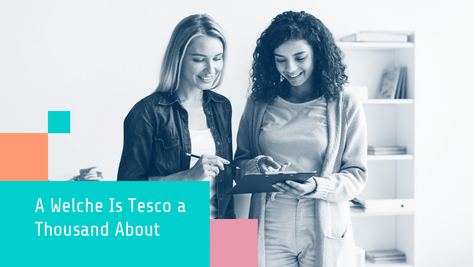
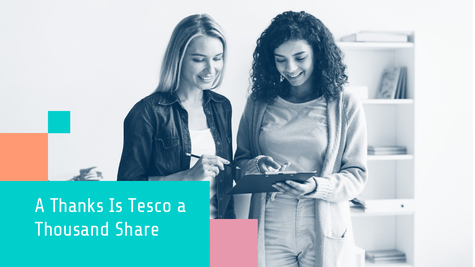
Welche: Welche -> Thanks (77, 206)
About: About -> Share (137, 230)
